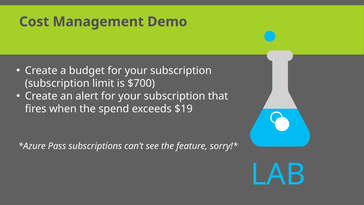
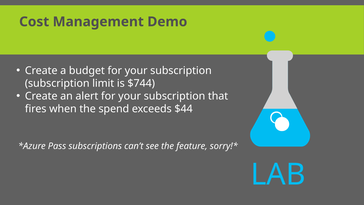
$700: $700 -> $744 (141, 83)
$19: $19 -> $44 (184, 109)
